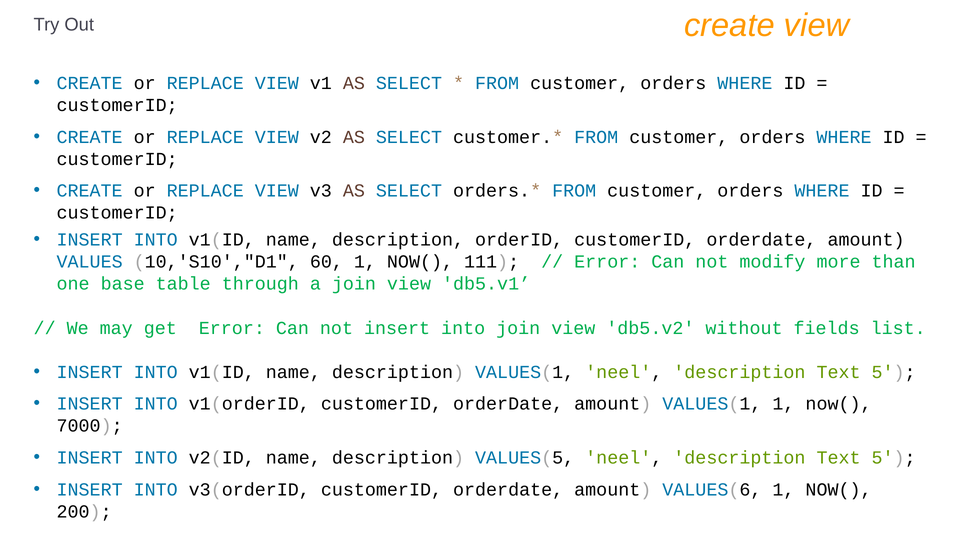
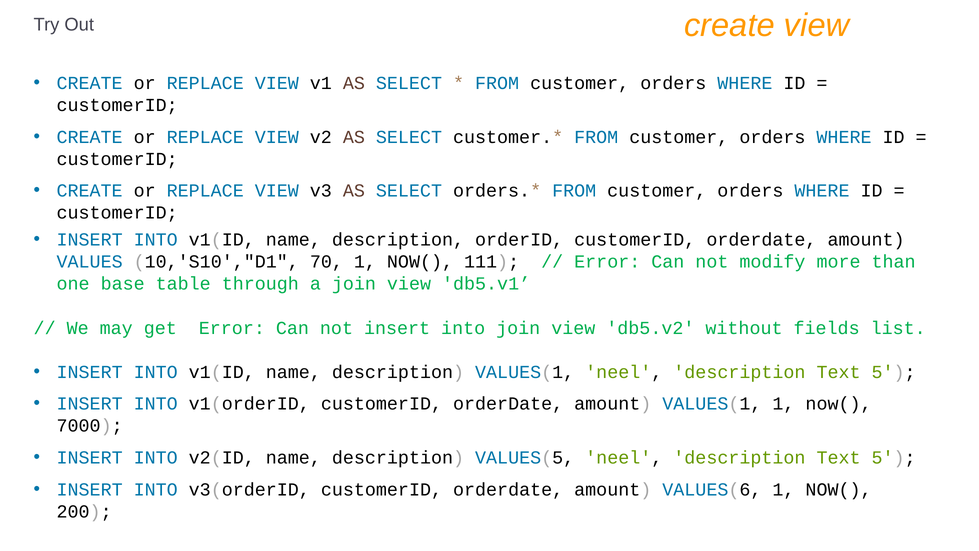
60: 60 -> 70 (326, 262)
